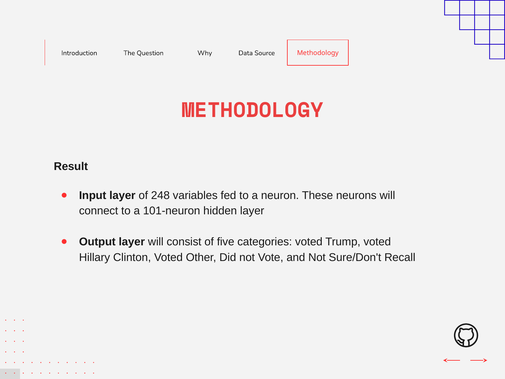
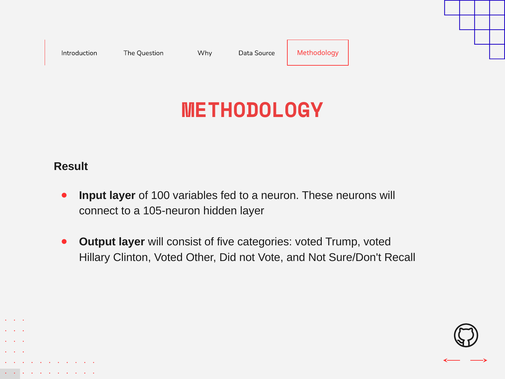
248: 248 -> 100 (160, 195)
101-neuron: 101-neuron -> 105-neuron (172, 211)
